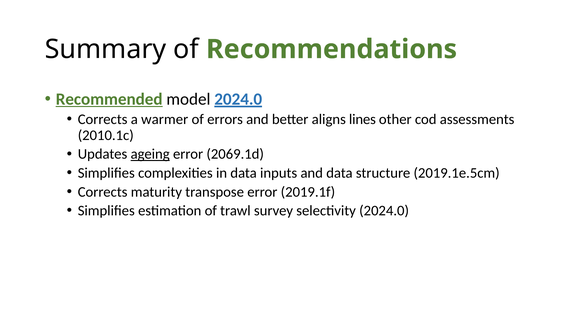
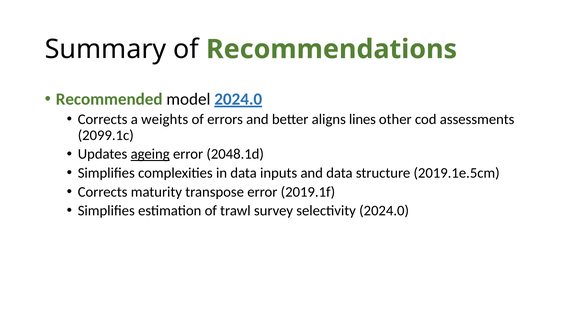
Recommended underline: present -> none (109, 99)
warmer: warmer -> weights (165, 119)
2010.1c: 2010.1c -> 2099.1c (106, 135)
2069.1d: 2069.1d -> 2048.1d (235, 154)
